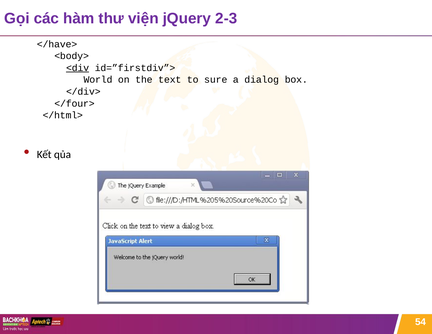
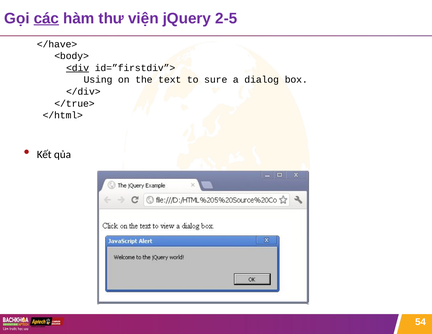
các underline: none -> present (46, 18)
2-3: 2-3 -> 2-5 (226, 18)
World: World -> Using (98, 80)
</four>: </four> -> </true> (75, 103)
